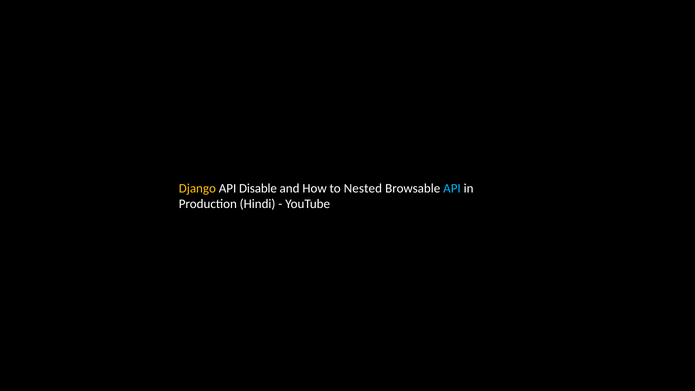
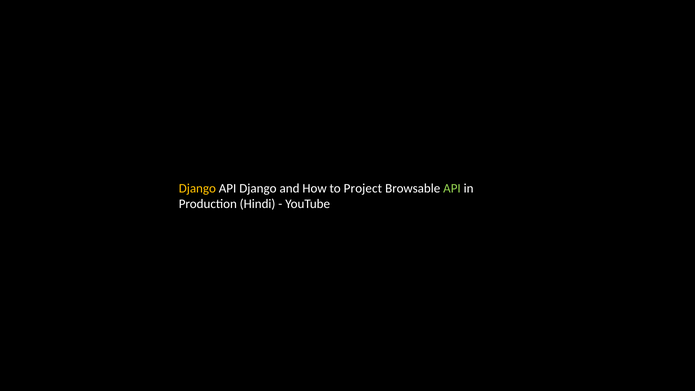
API Disable: Disable -> Django (258, 188)
Nested: Nested -> Project (363, 188)
API colour: light blue -> light green (452, 188)
